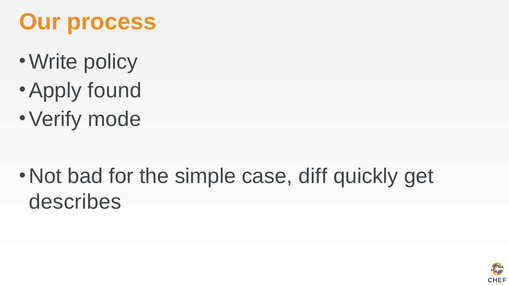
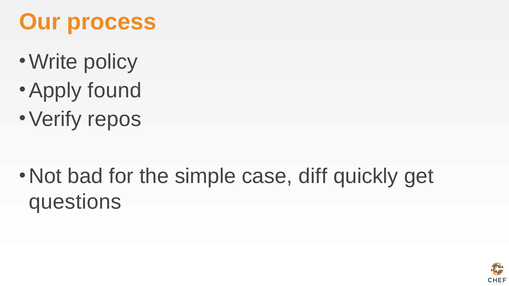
mode: mode -> repos (115, 119)
describes: describes -> questions (75, 202)
